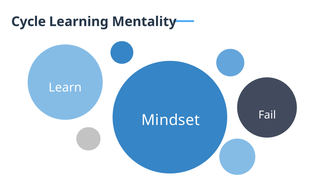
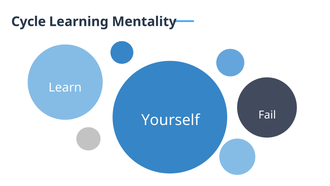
Mindset: Mindset -> Yourself (171, 120)
